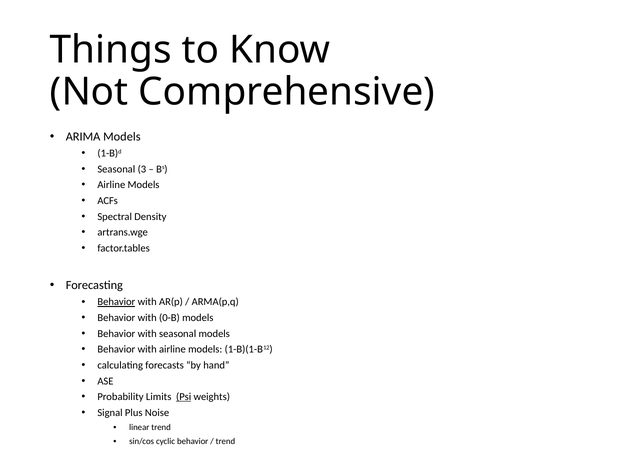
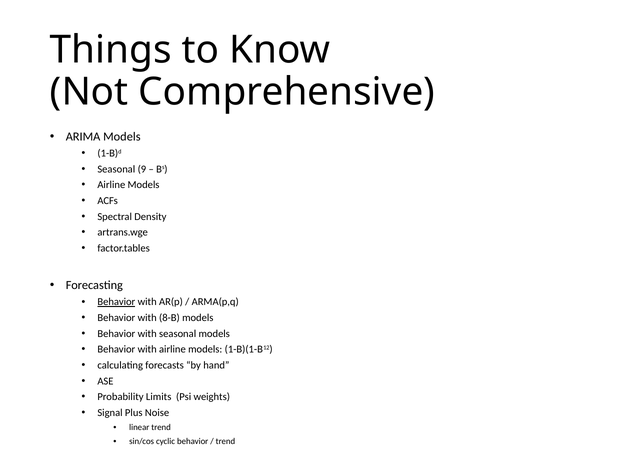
3: 3 -> 9 (142, 169)
0-B: 0-B -> 8-B (169, 317)
Psi underline: present -> none (184, 396)
